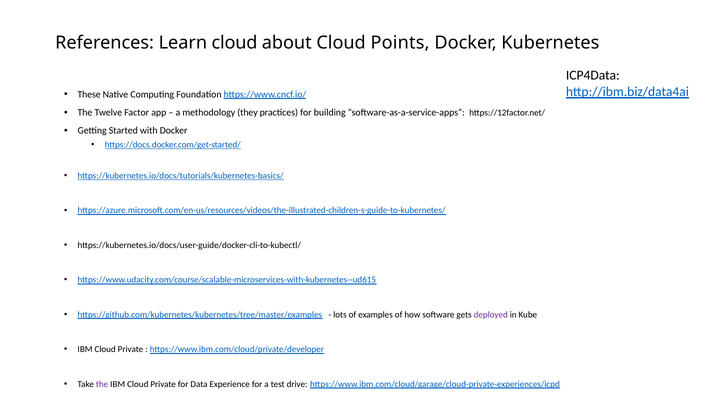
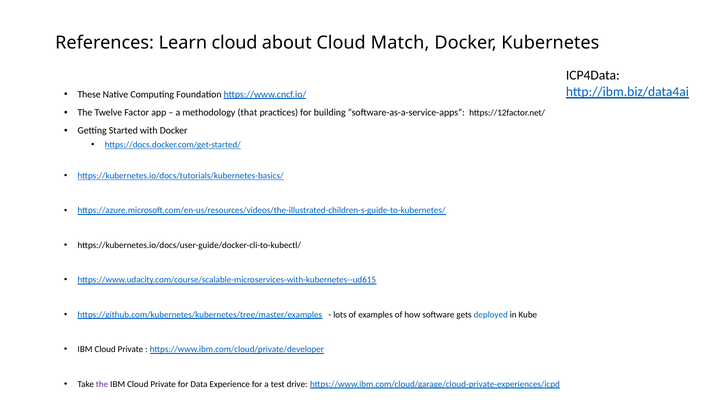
Points: Points -> Match (400, 43)
they: they -> that (247, 113)
deployed colour: purple -> blue (491, 315)
